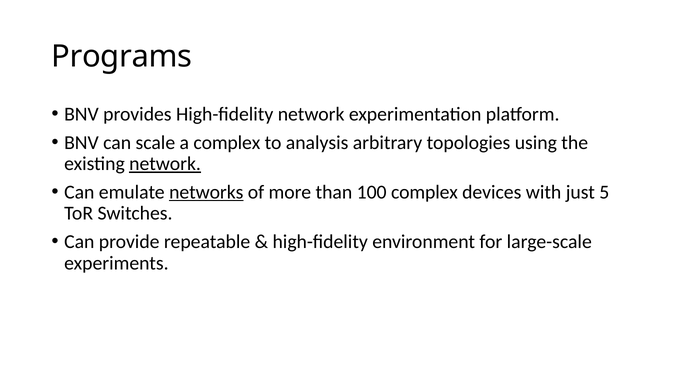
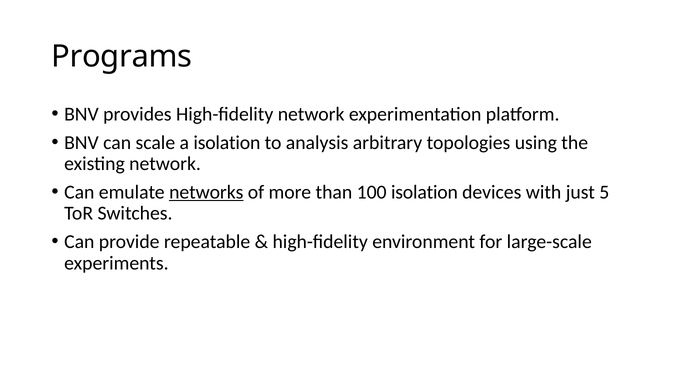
a complex: complex -> isolation (227, 143)
network underline: present -> none (165, 164)
100 complex: complex -> isolation (424, 192)
